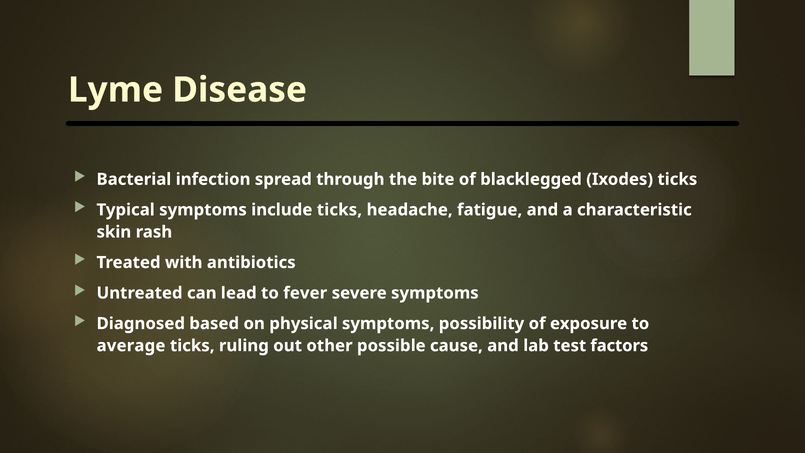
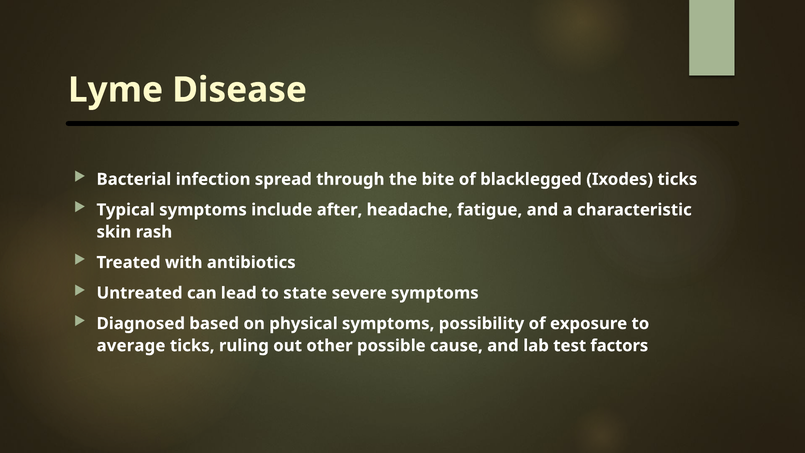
include ticks: ticks -> after (340, 210)
fever: fever -> state (305, 293)
